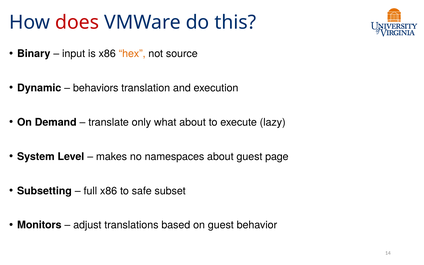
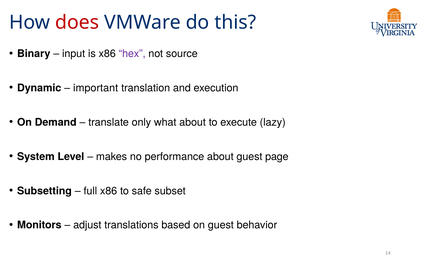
hex colour: orange -> purple (132, 54)
behaviors: behaviors -> important (96, 88)
namespaces: namespaces -> performance (174, 157)
